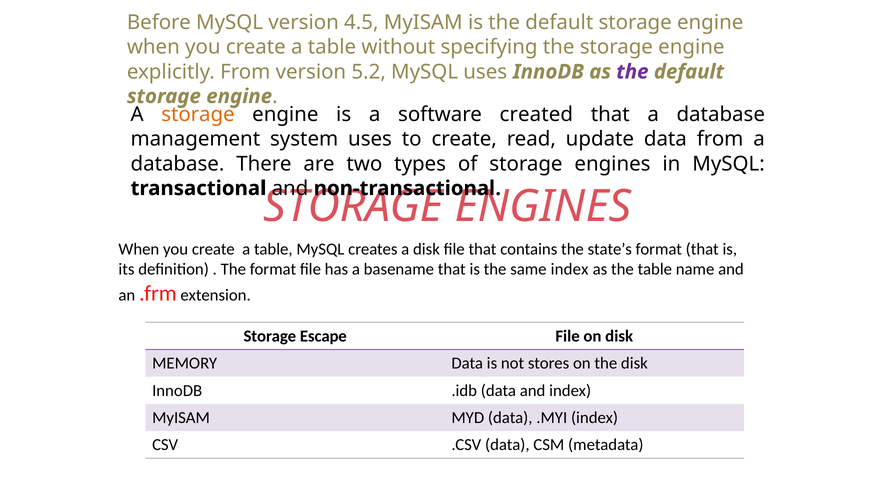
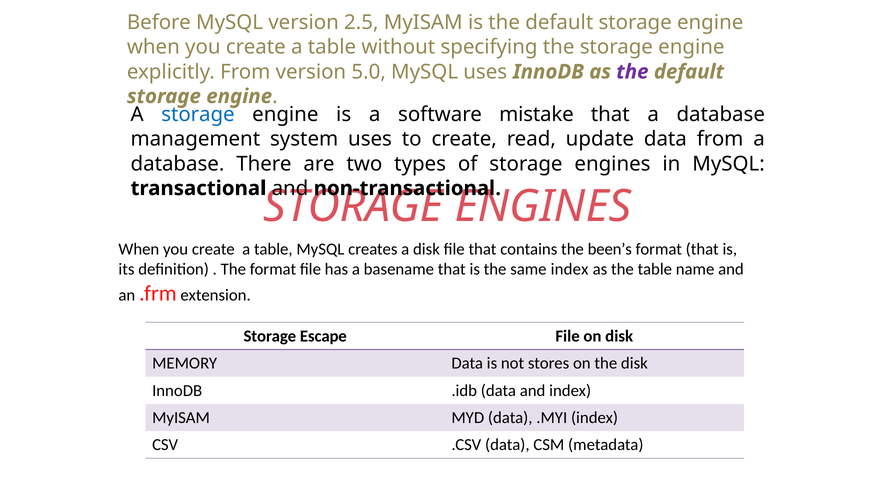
4.5: 4.5 -> 2.5 (361, 23)
5.2: 5.2 -> 5.0 (369, 72)
storage colour: orange -> blue (198, 115)
created: created -> mistake (536, 115)
state’s: state’s -> been’s (610, 250)
